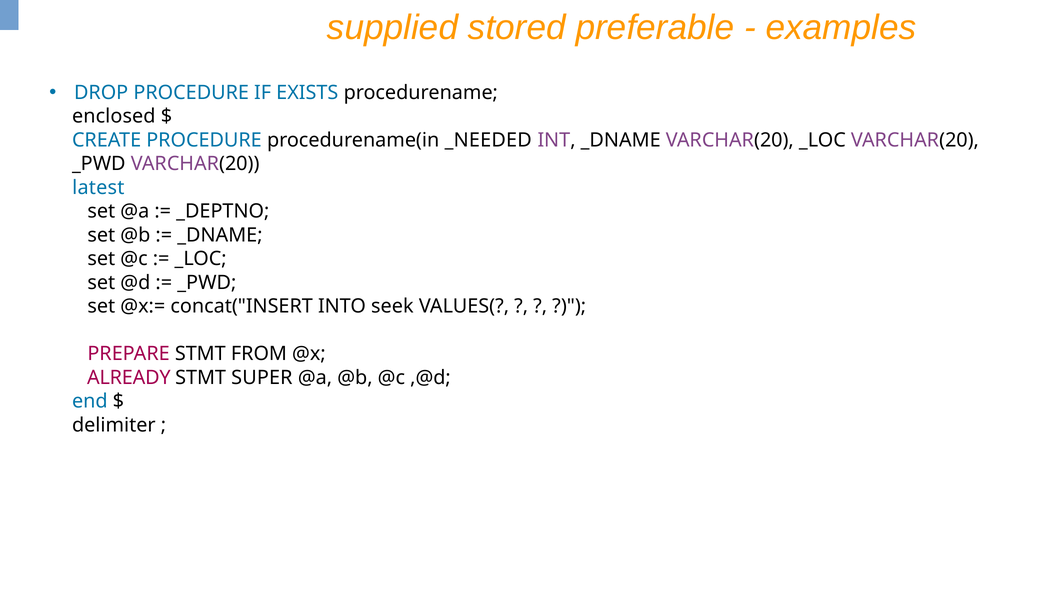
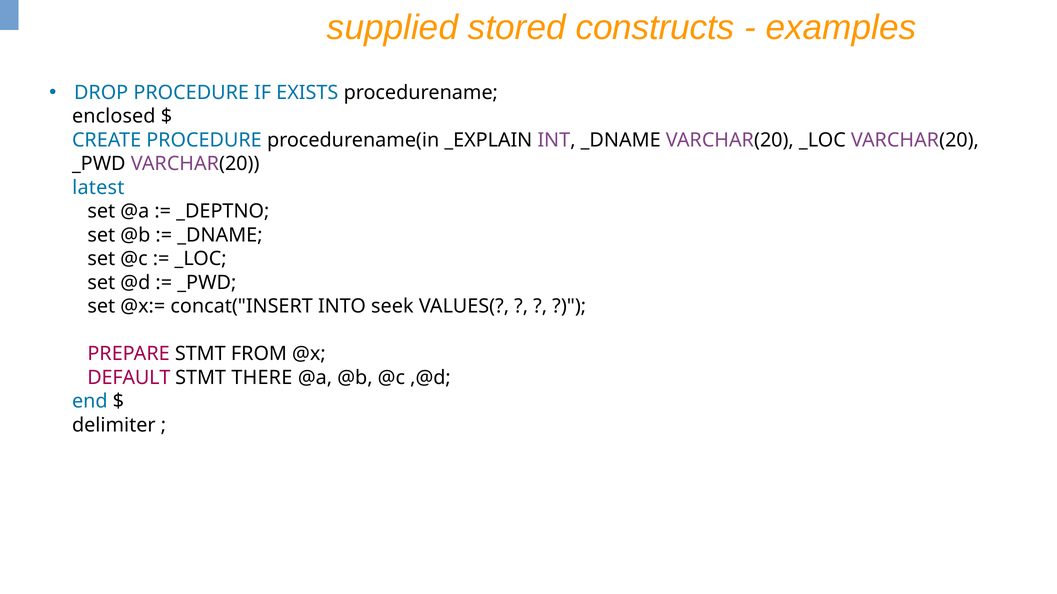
preferable: preferable -> constructs (655, 28)
_NEEDED: _NEEDED -> _EXPLAIN (488, 140)
ALREADY: ALREADY -> DEFAULT (129, 378)
SUPER: SUPER -> THERE (262, 378)
